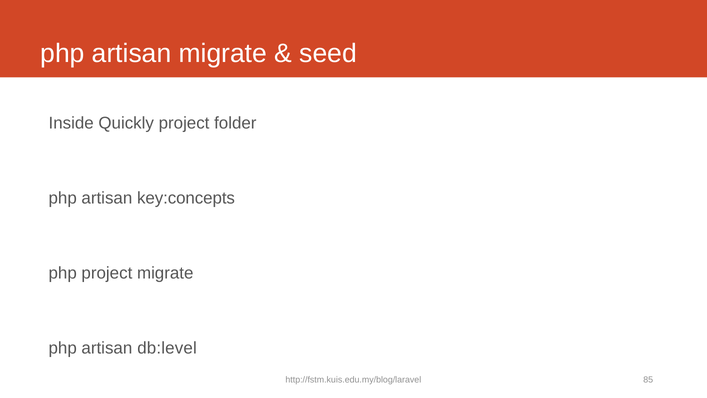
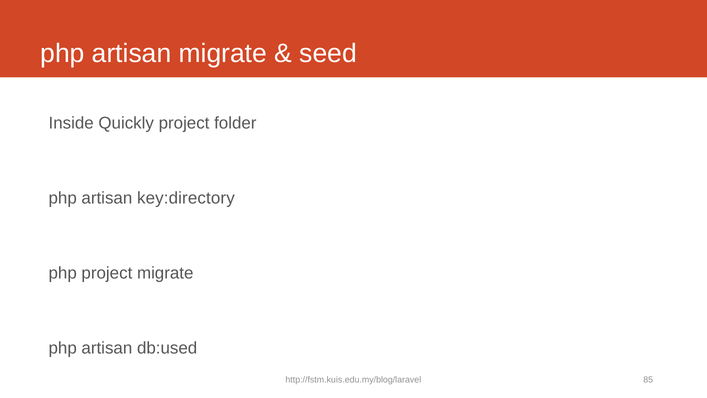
key:concepts: key:concepts -> key:directory (186, 198)
db:level: db:level -> db:used (167, 348)
